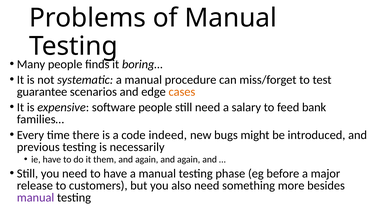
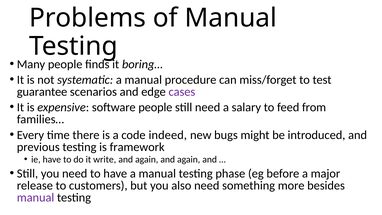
cases colour: orange -> purple (182, 92)
bank: bank -> from (314, 107)
necessarily: necessarily -> framework (137, 147)
them: them -> write (105, 159)
